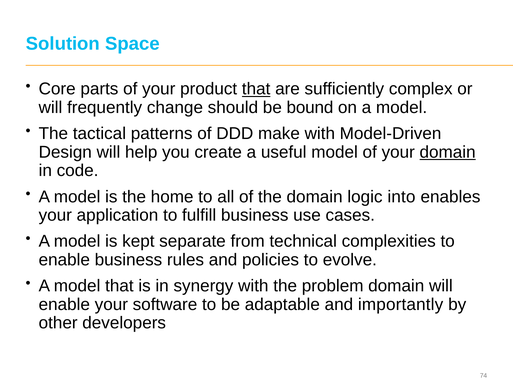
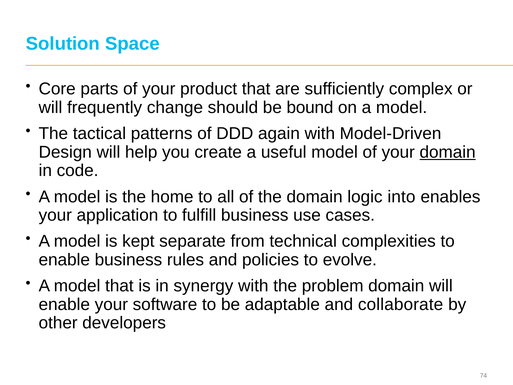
that underline: present -> none (256, 89)
make: make -> again (279, 134)
importantly: importantly -> collaborate (401, 304)
